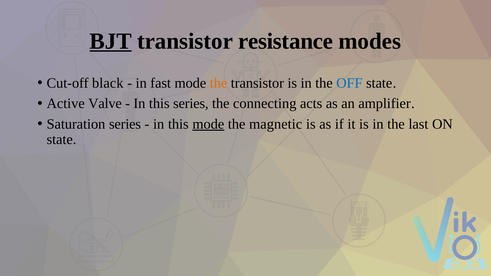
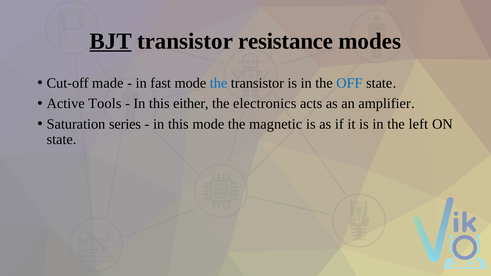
black: black -> made (108, 83)
the colour: orange -> blue (219, 83)
Valve: Valve -> Tools (105, 104)
this series: series -> either (191, 104)
connecting: connecting -> electronics (265, 104)
mode underline: present -> none (208, 124)
last: last -> left (418, 124)
